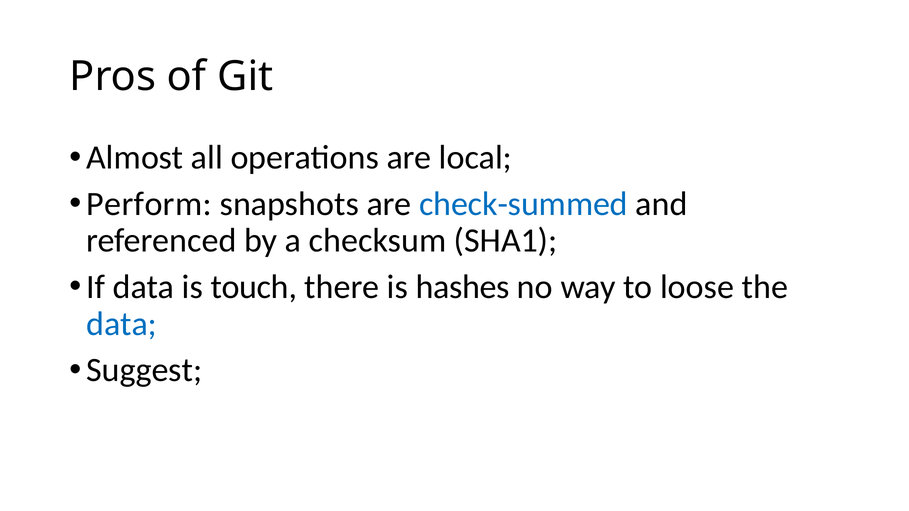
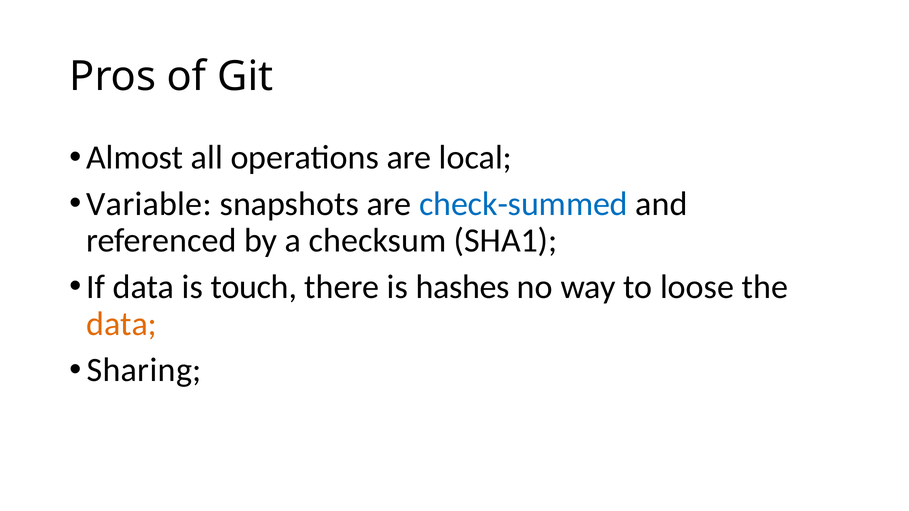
Perform: Perform -> Variable (149, 204)
data colour: blue -> orange (122, 324)
Suggest: Suggest -> Sharing (144, 370)
